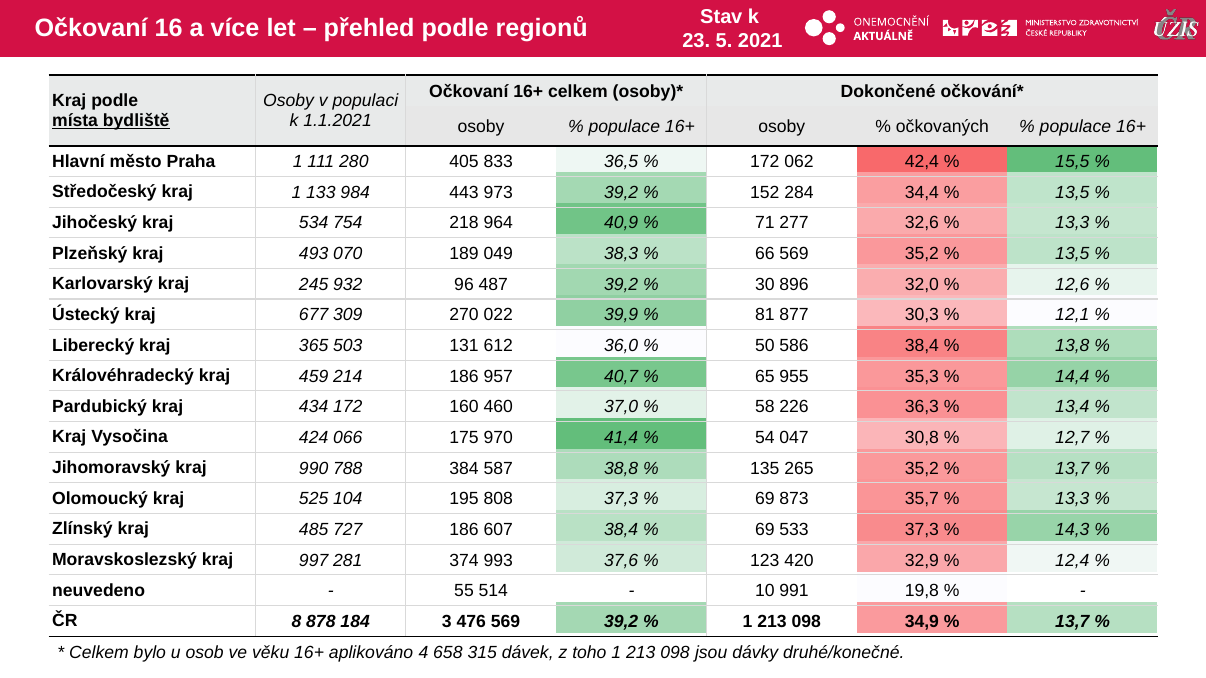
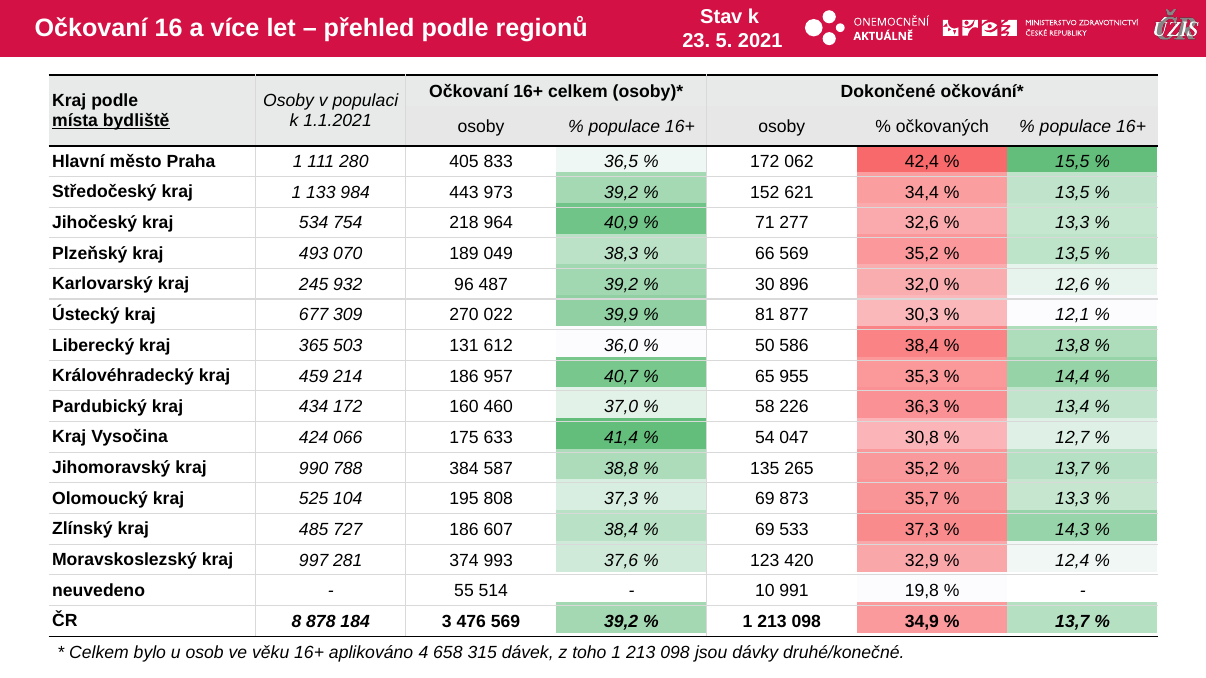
284: 284 -> 621 (799, 193)
970: 970 -> 633 (498, 438)
